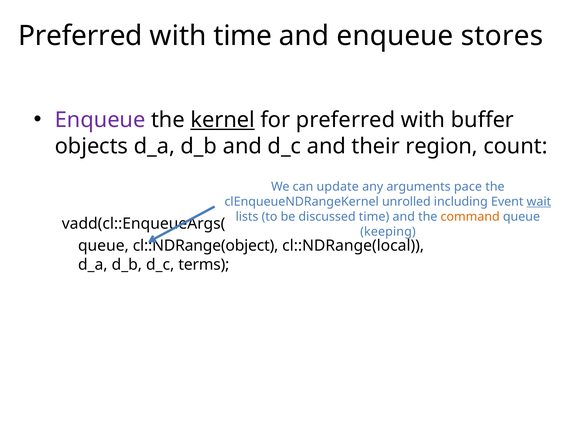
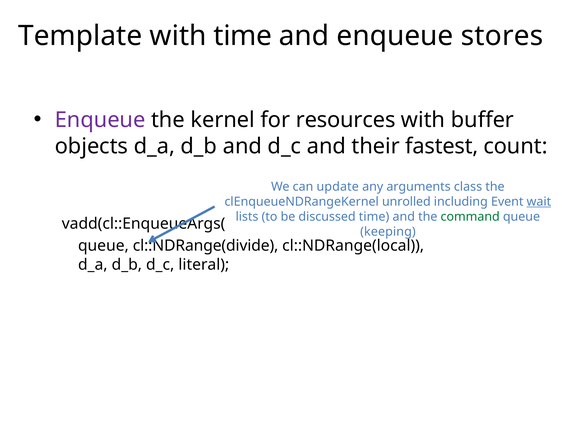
Preferred: Preferred -> Template (80, 36)
kernel underline: present -> none (223, 120)
for preferred: preferred -> resources (346, 120)
region: region -> fastest (442, 146)
pace: pace -> class (468, 186)
command colour: orange -> green (470, 216)
cl::NDRange(object: cl::NDRange(object -> cl::NDRange(divide (206, 245)
terms: terms -> literal (204, 264)
